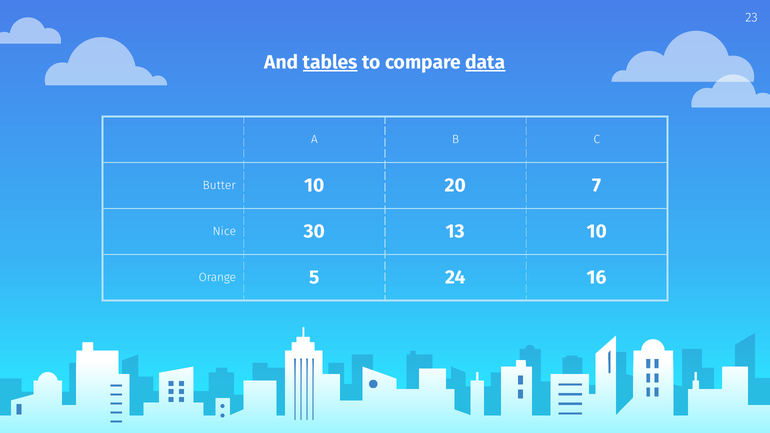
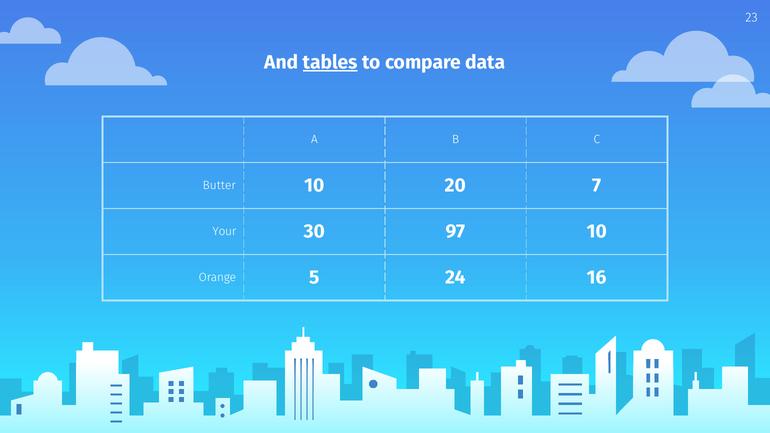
data underline: present -> none (485, 62)
Nice: Nice -> Your (224, 232)
13: 13 -> 97 (456, 232)
